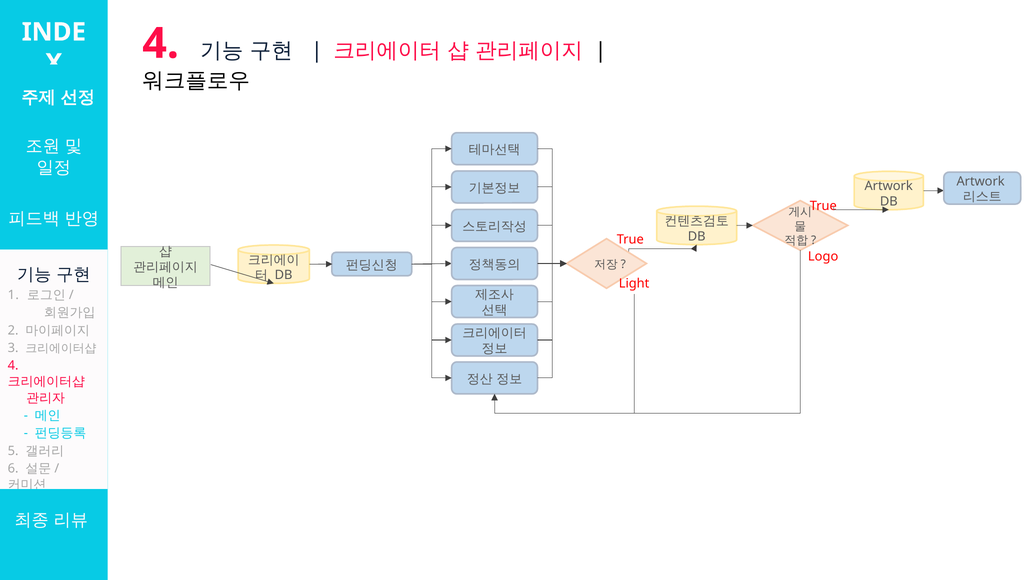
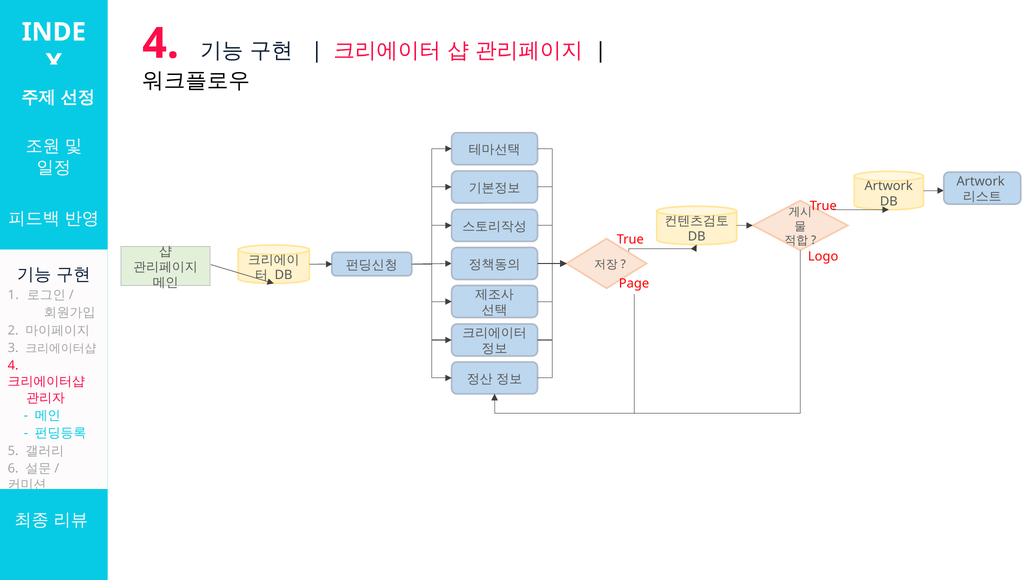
Light: Light -> Page (634, 283)
